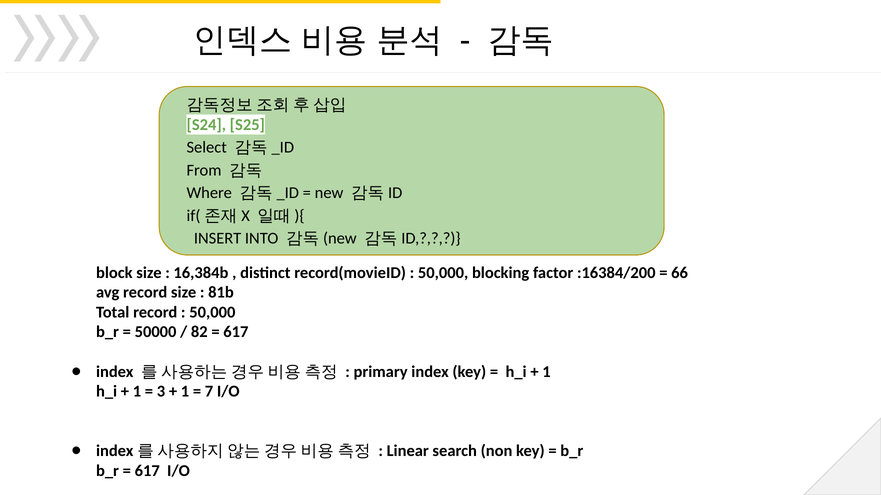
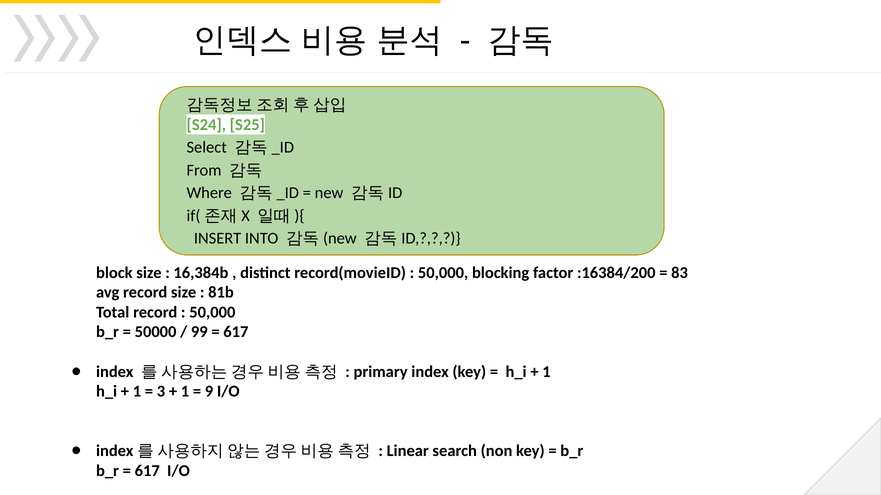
66: 66 -> 83 (680, 273)
82: 82 -> 99 (199, 332)
7: 7 -> 9 (209, 392)
